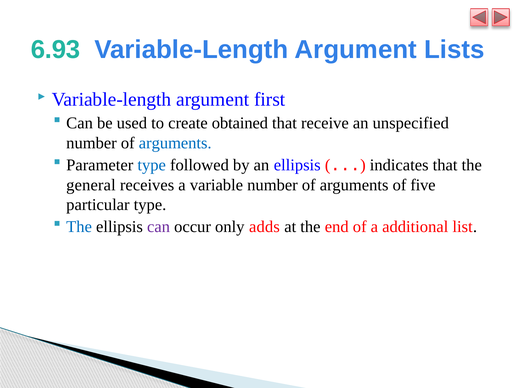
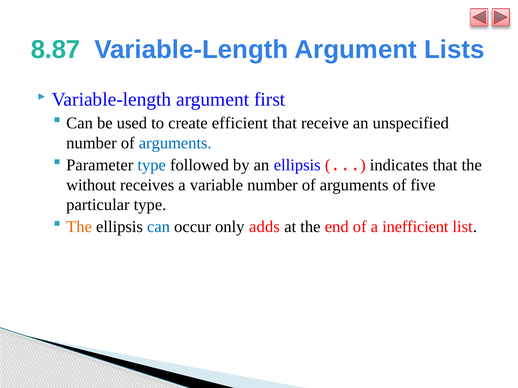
6.93: 6.93 -> 8.87 (56, 50)
obtained: obtained -> efficient (240, 123)
general: general -> without (91, 185)
The colour: blue -> orange (79, 227)
can colour: purple -> blue (159, 227)
additional: additional -> inefficient (415, 227)
